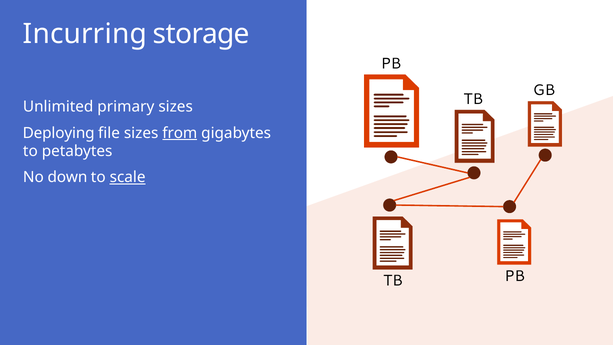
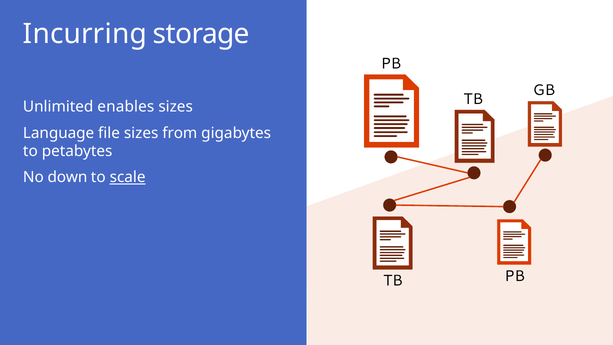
primary: primary -> enables (126, 107)
Deploying: Deploying -> Language (59, 133)
from underline: present -> none (180, 133)
